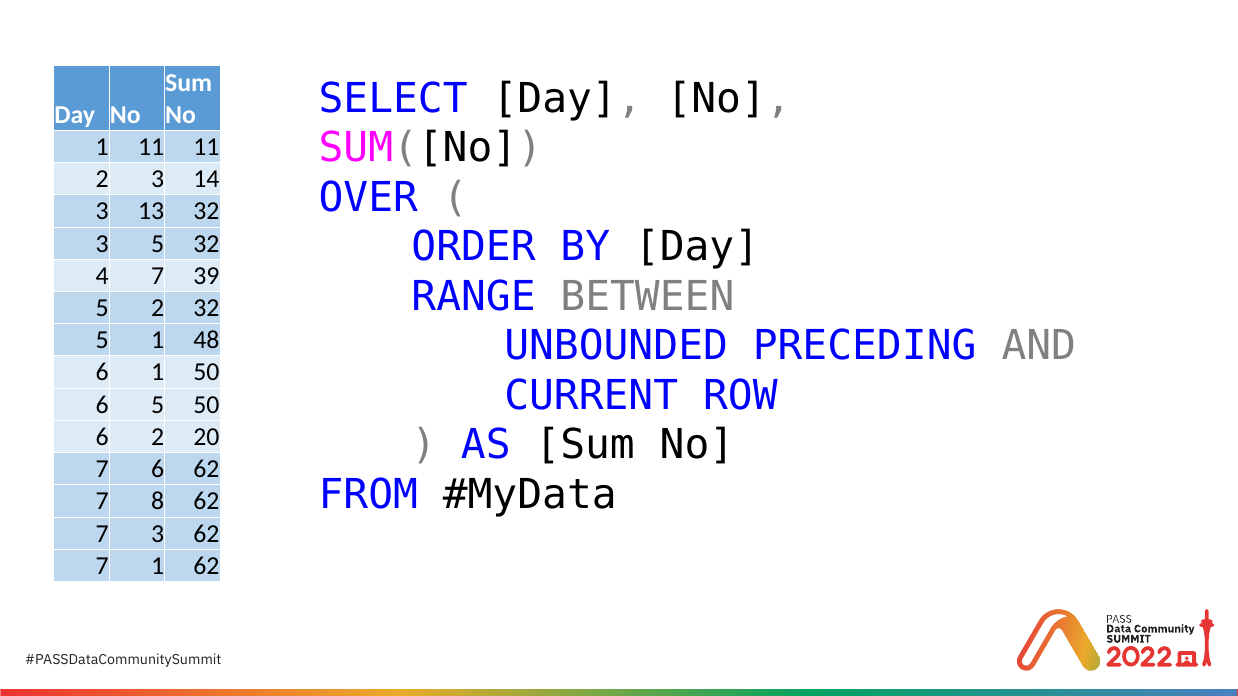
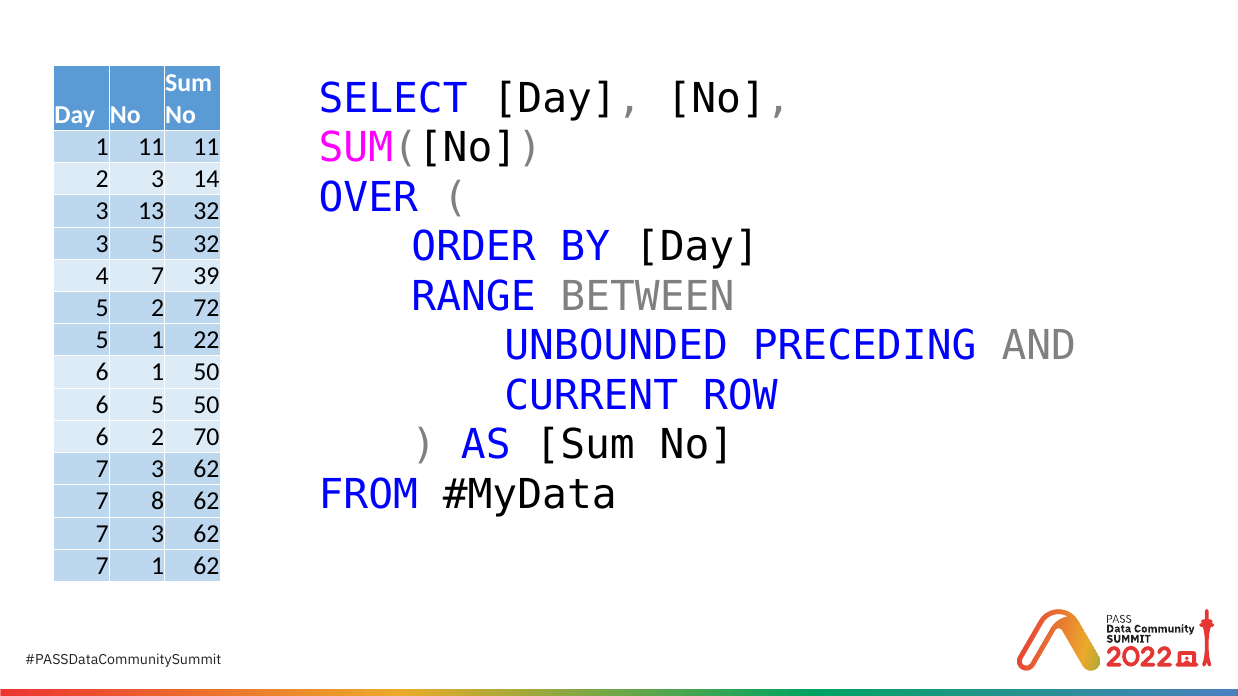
2 32: 32 -> 72 (206, 308)
48: 48 -> 22 (206, 340)
20: 20 -> 70 (206, 437)
6: 6 -> 3 (158, 469)
